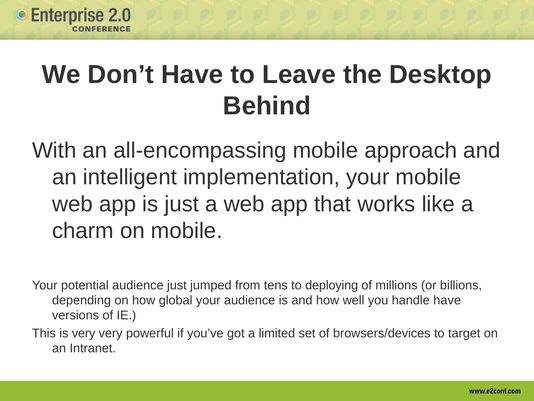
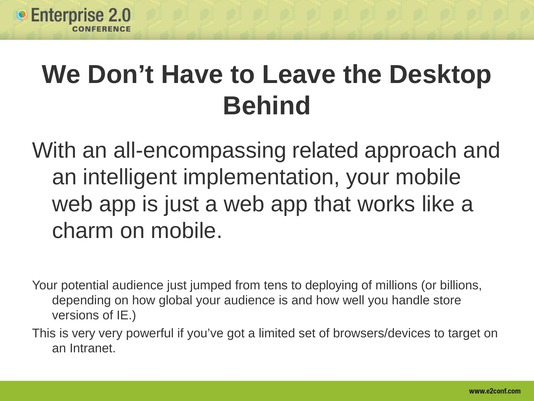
all-encompassing mobile: mobile -> related (326, 150)
handle have: have -> store (447, 300)
